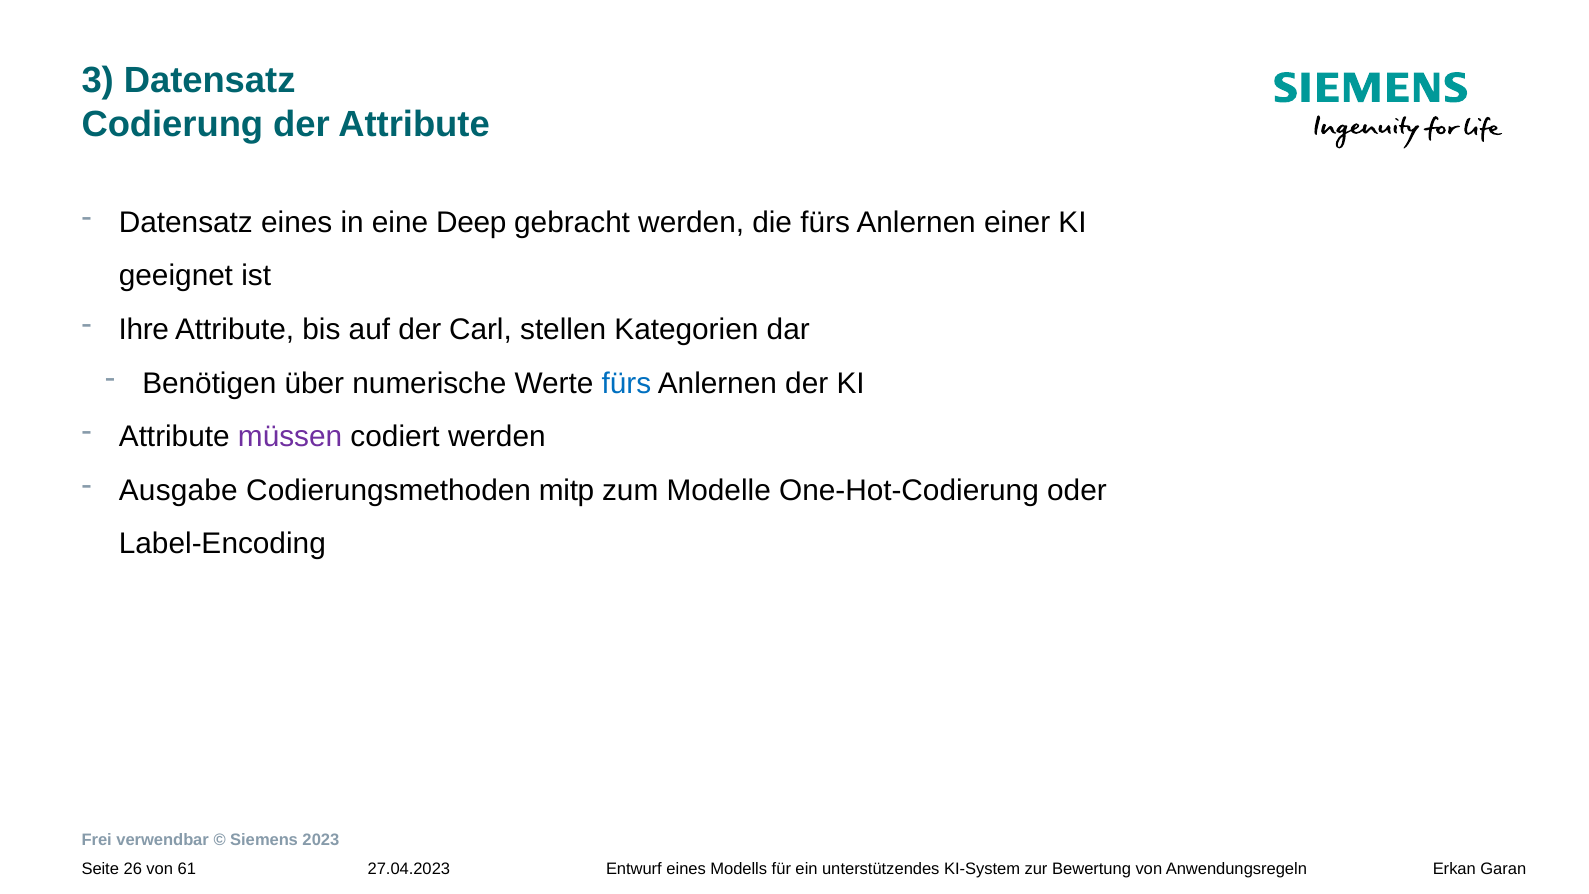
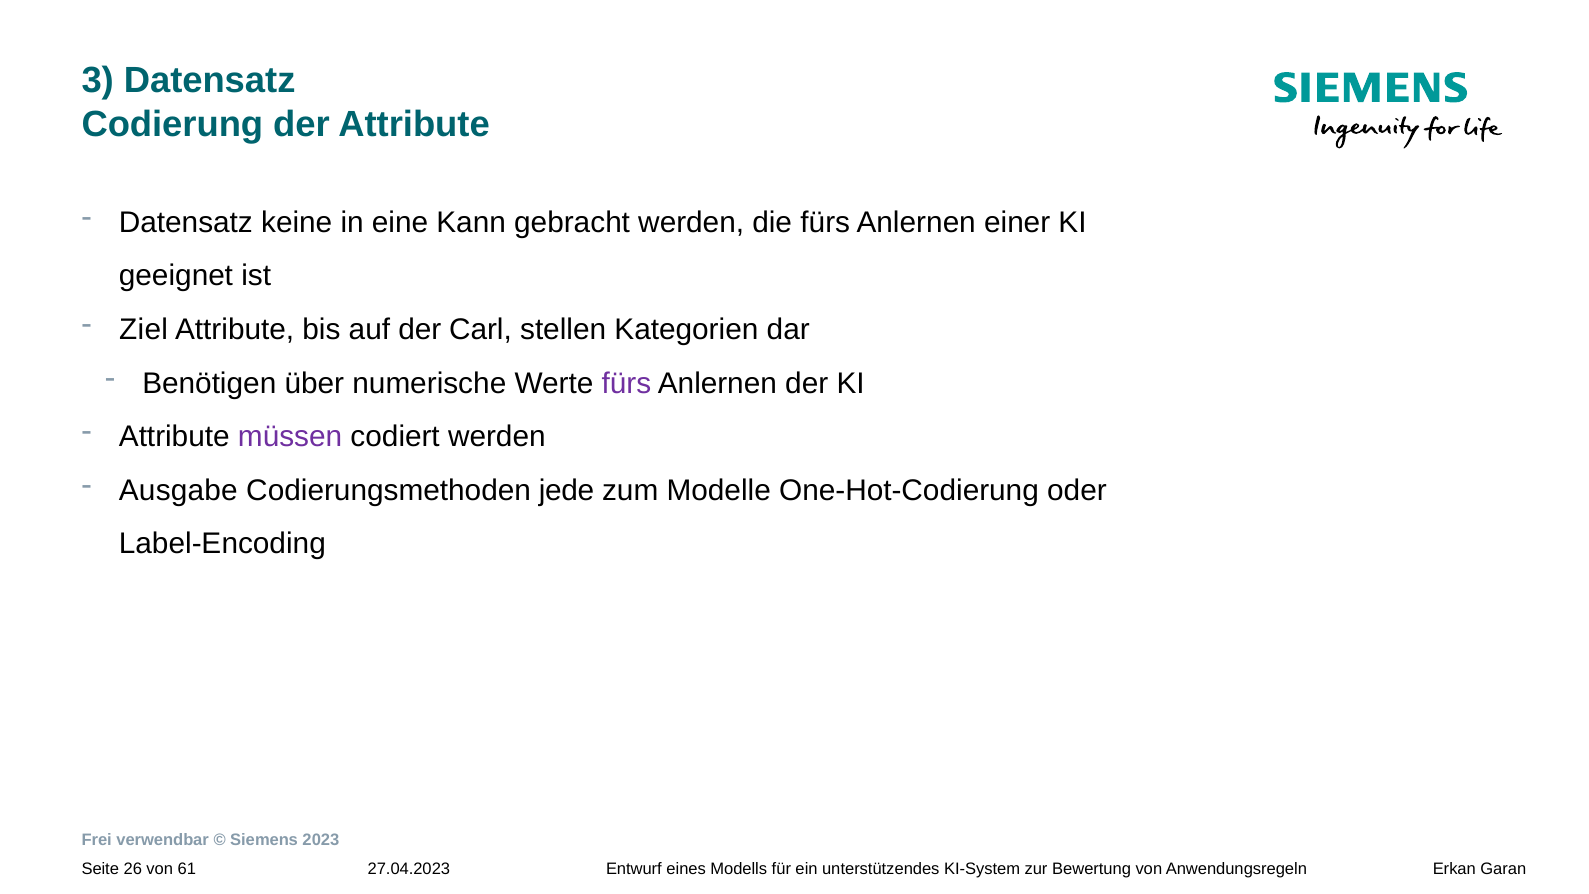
Datensatz eines: eines -> keine (297, 222)
Deep: Deep -> Kann (471, 222)
Ihre: Ihre -> Ziel (144, 329)
fürs colour: blue -> purple (626, 383)
mitp: mitp -> jede (567, 490)
